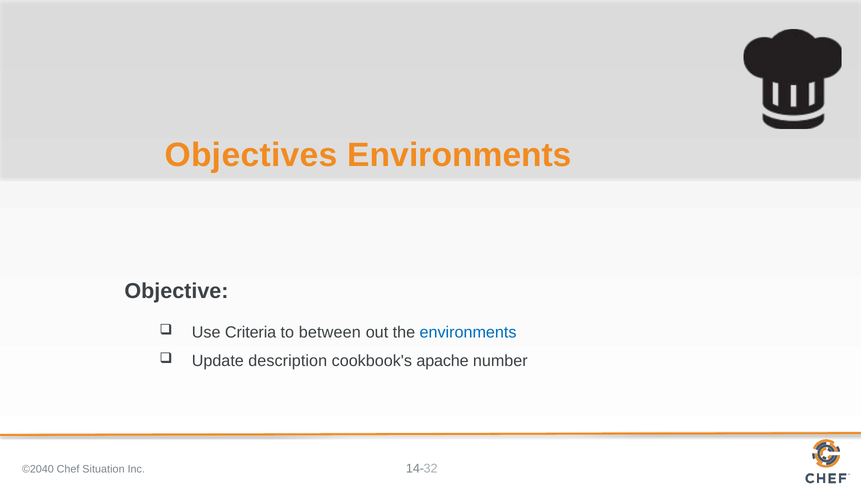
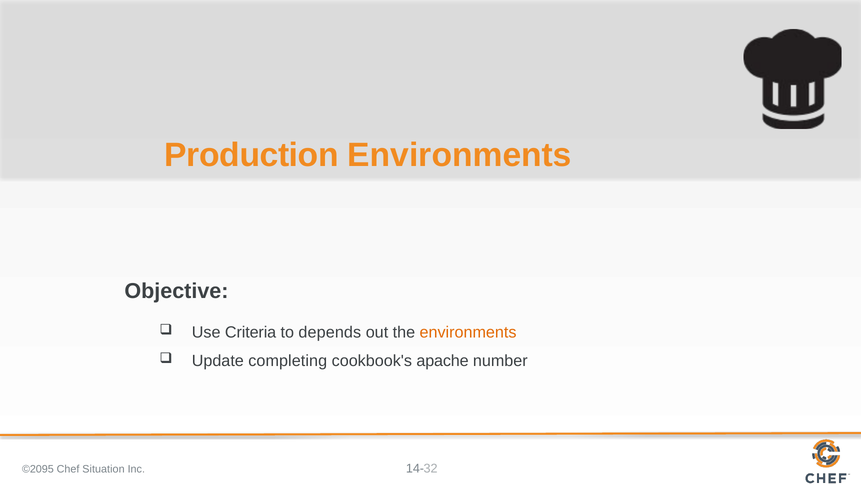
Objectives: Objectives -> Production (251, 155)
between: between -> depends (330, 332)
environments colour: blue -> orange (468, 332)
description: description -> completing (288, 361)
©2040: ©2040 -> ©2095 (38, 469)
